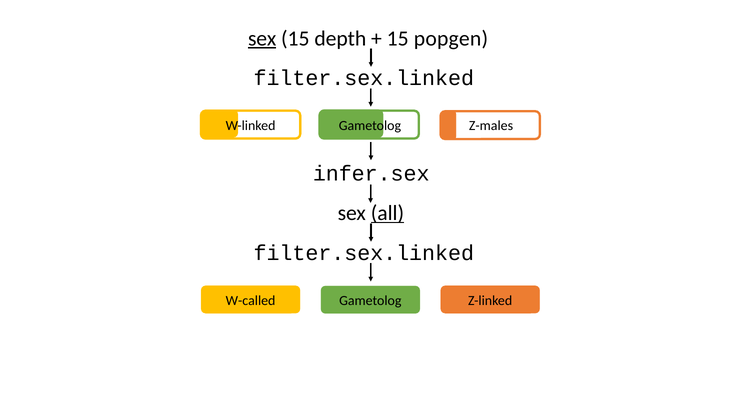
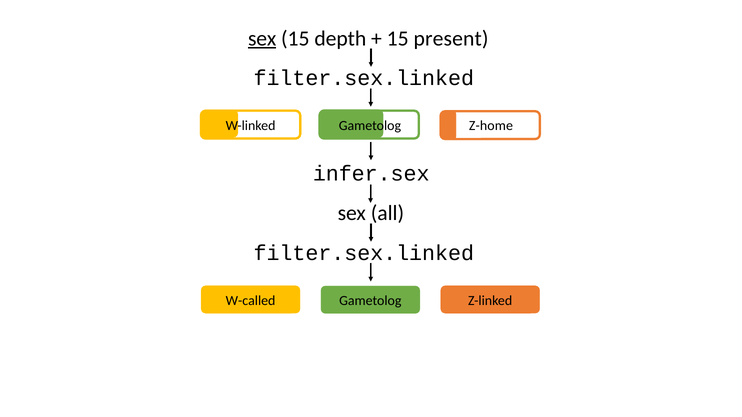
popgen: popgen -> present (451, 38)
Z-males: Z-males -> Z-home (491, 126)
all underline: present -> none (387, 213)
